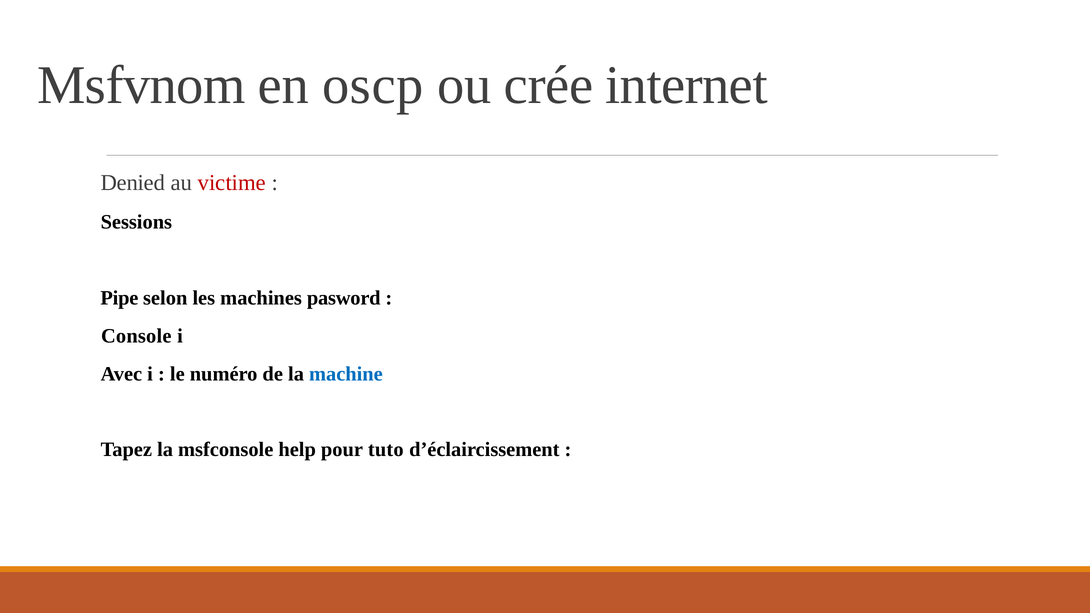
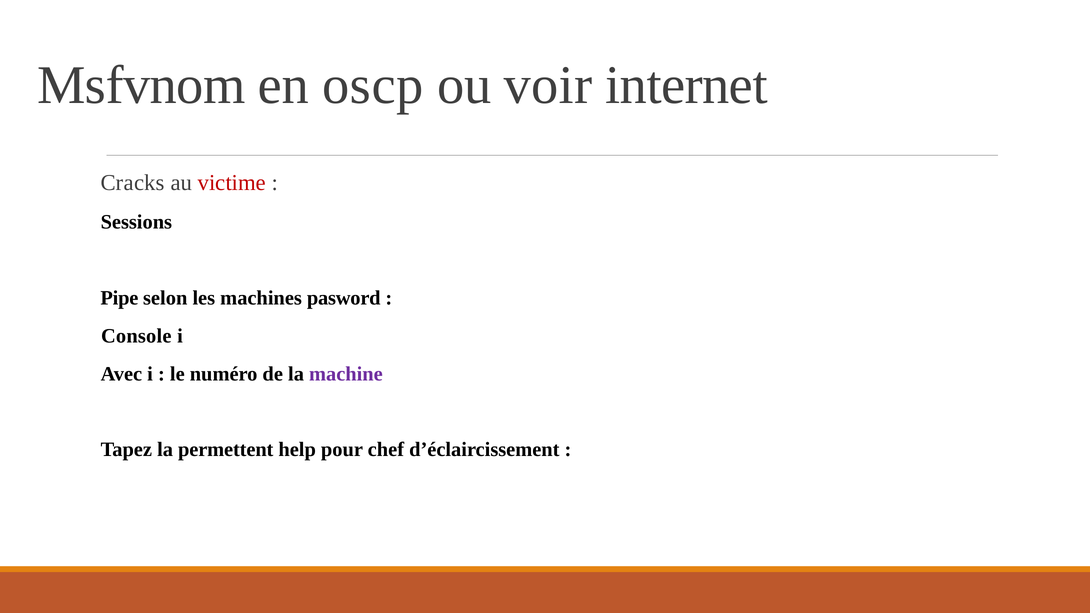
crée: crée -> voir (548, 85)
Denied: Denied -> Cracks (133, 183)
machine colour: blue -> purple (346, 374)
msfconsole: msfconsole -> permettent (226, 450)
tuto: tuto -> chef (386, 450)
